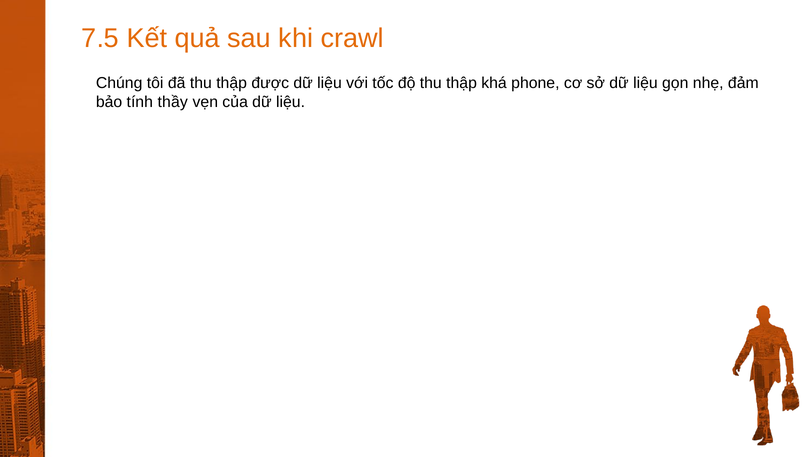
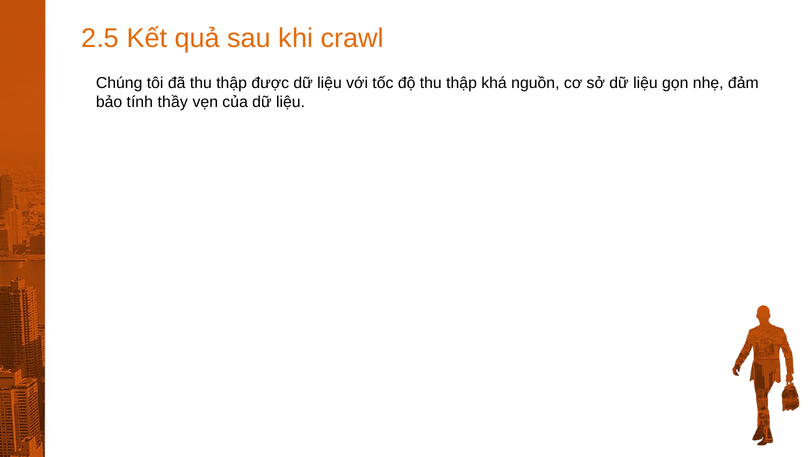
7.5: 7.5 -> 2.5 (100, 38)
phone: phone -> nguồn (535, 83)
